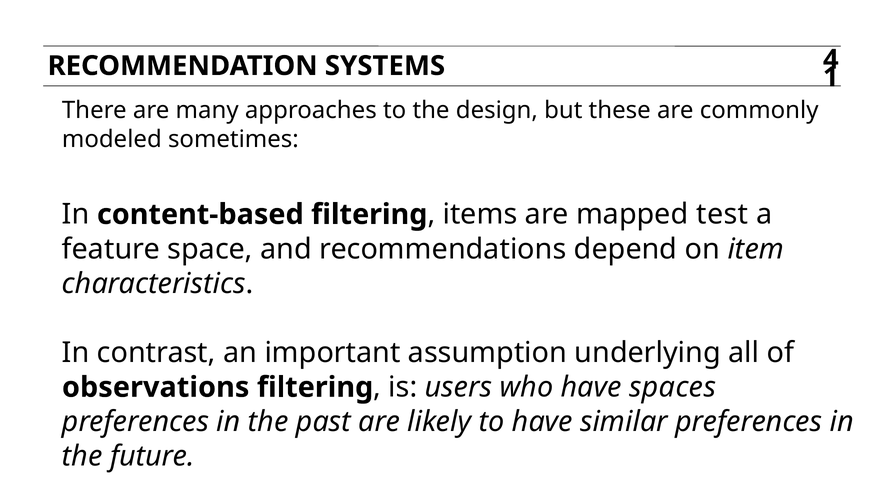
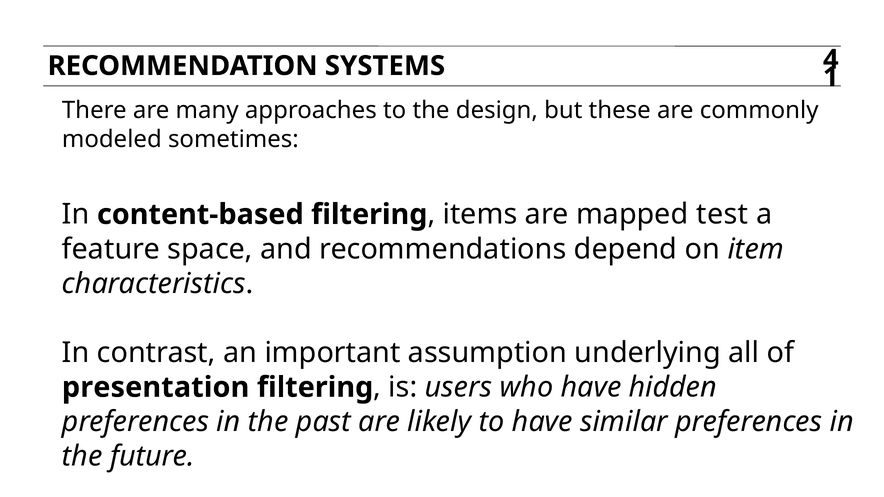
observations: observations -> presentation (156, 387)
spaces: spaces -> hidden (673, 387)
